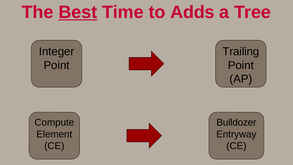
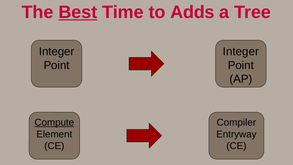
Trailing: Trailing -> Integer (241, 52)
Compute underline: none -> present (54, 122)
Bulldozer: Bulldozer -> Compiler (236, 122)
